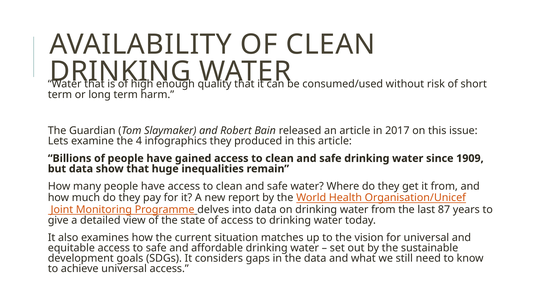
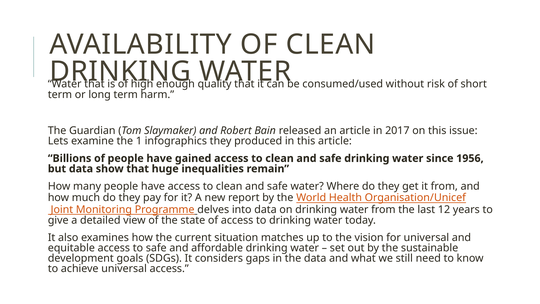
4: 4 -> 1 (139, 141)
1909: 1909 -> 1956 (470, 158)
87: 87 -> 12 (444, 209)
